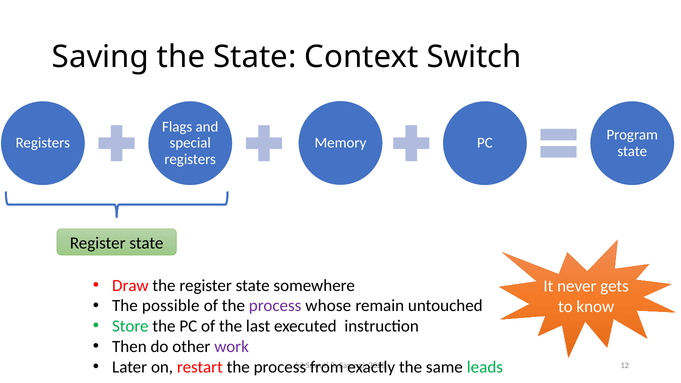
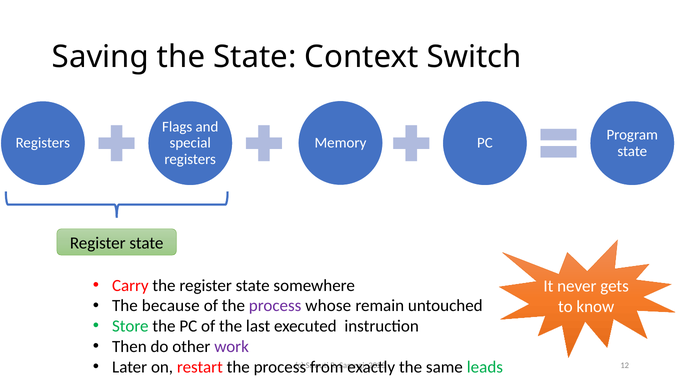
Draw: Draw -> Carry (130, 285)
possible: possible -> because (171, 306)
